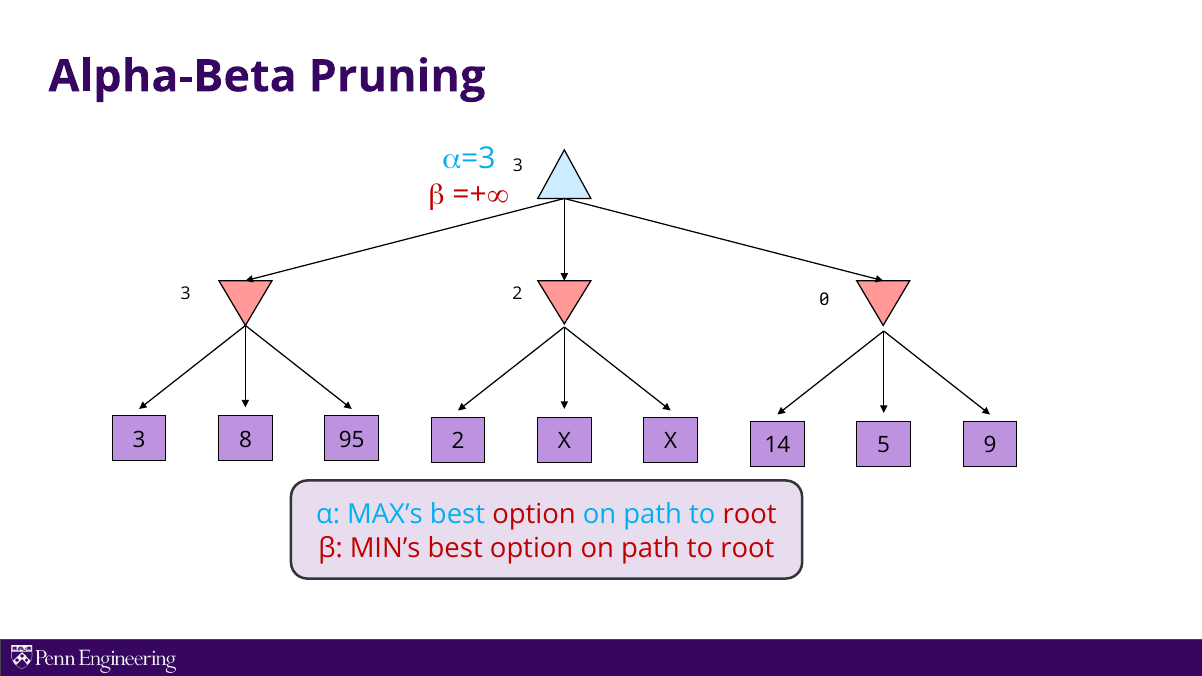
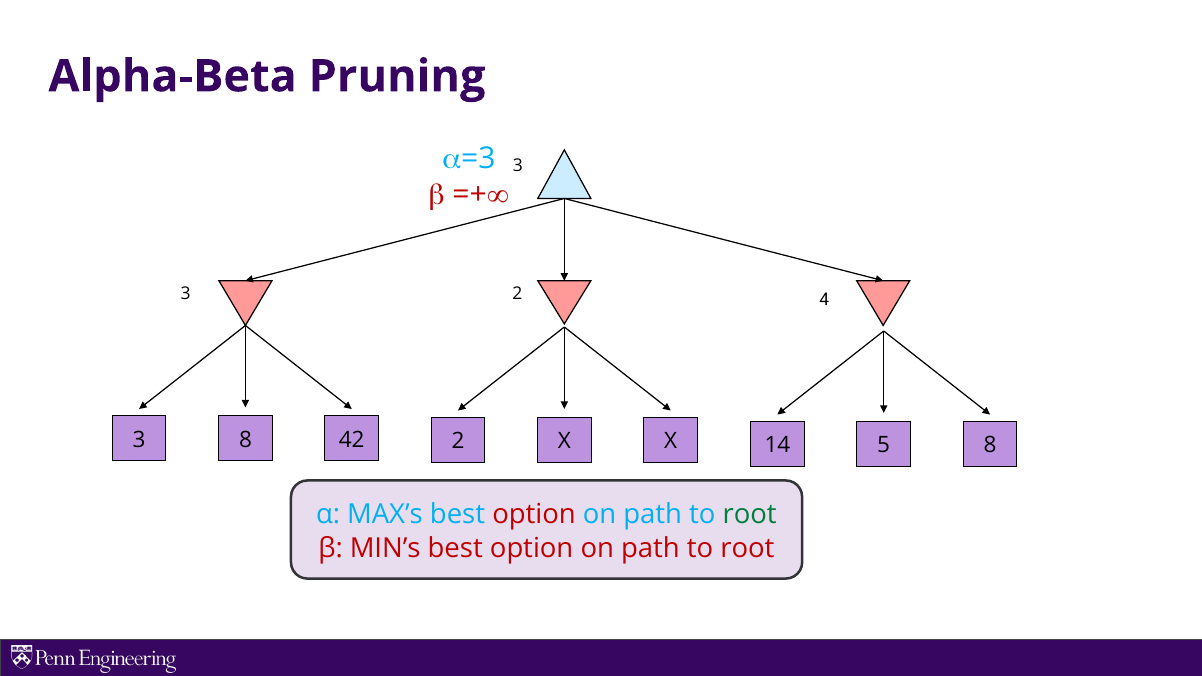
0: 0 -> 4 (824, 300)
95: 95 -> 42 (352, 440)
5 9: 9 -> 8 (990, 445)
root colour: red -> green (750, 515)
